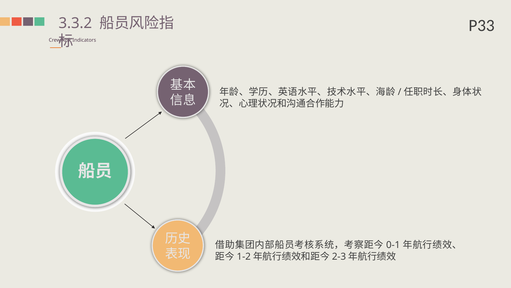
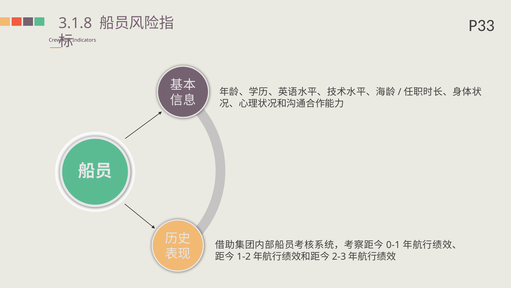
3.3.2: 3.3.2 -> 3.1.8 (75, 23)
